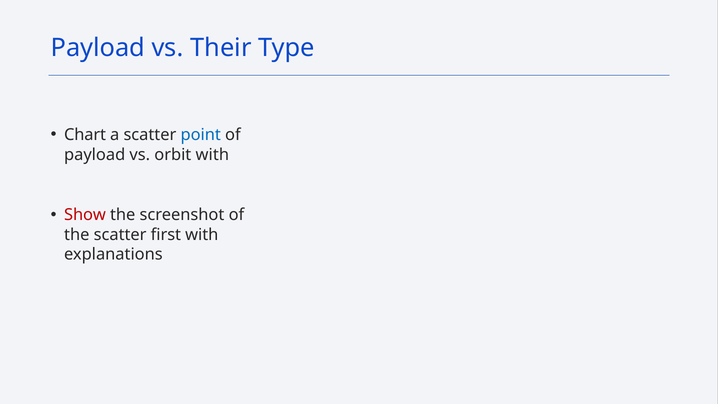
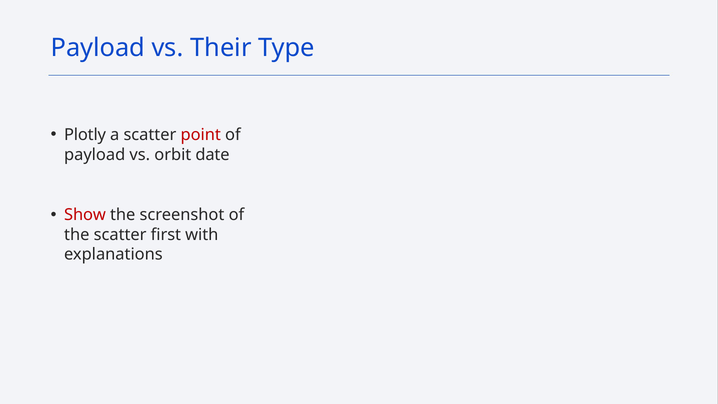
Chart: Chart -> Plotly (85, 135)
point colour: blue -> red (201, 135)
orbit with: with -> date (212, 155)
